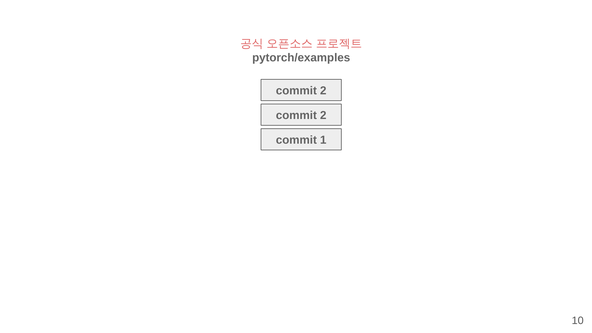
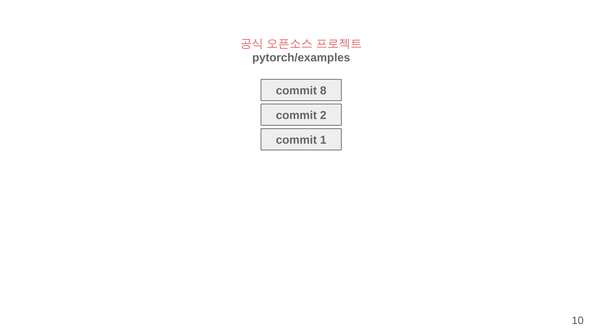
2: 2 -> 8 (323, 91)
